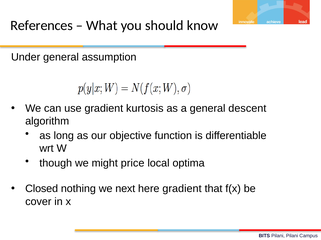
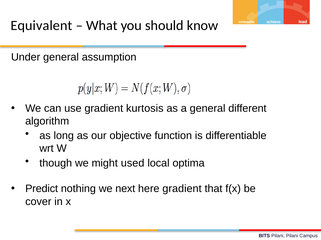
References: References -> Equivalent (41, 26)
descent: descent -> different (247, 109)
price: price -> used (133, 164)
Closed: Closed -> Predict (42, 189)
